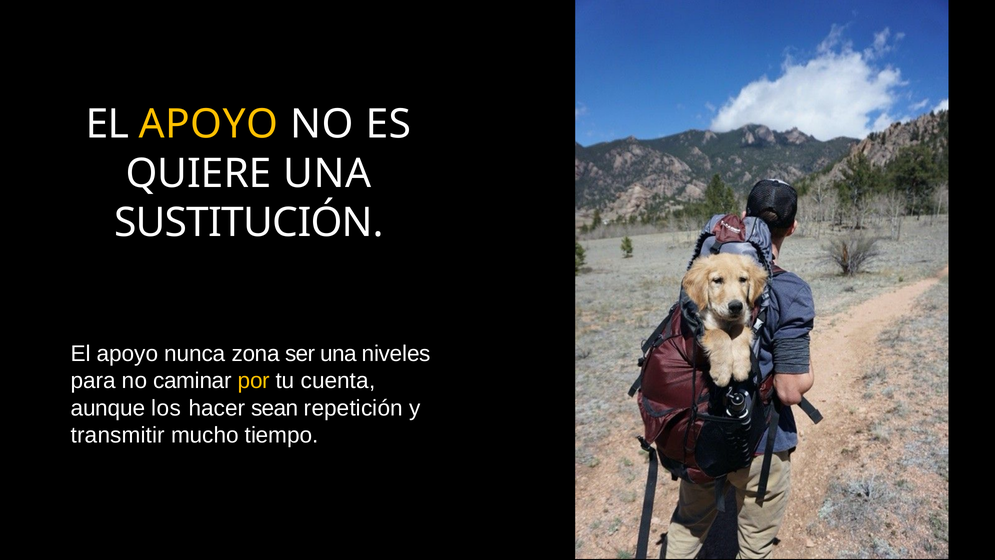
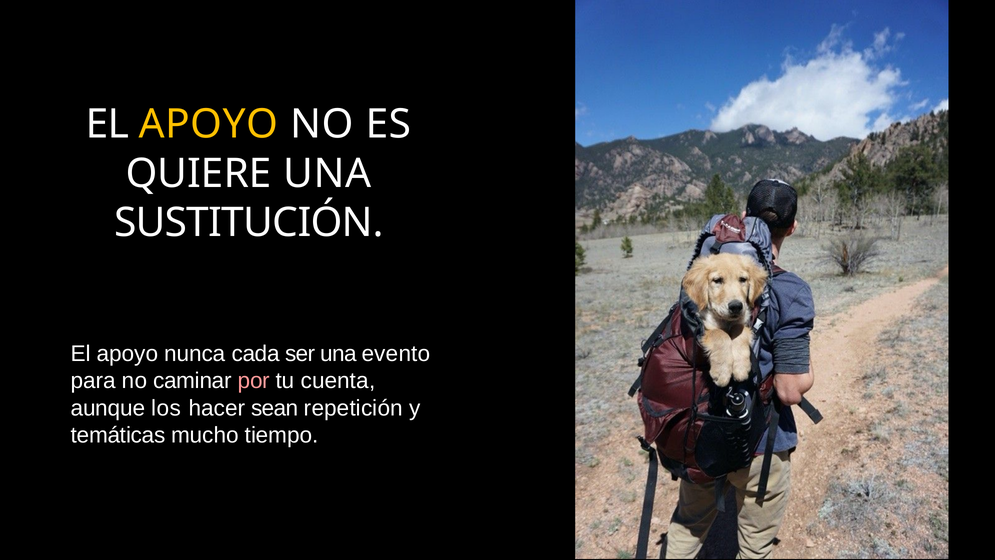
zona: zona -> cada (256, 354)
niveles: niveles -> evento (396, 354)
por colour: yellow -> pink (254, 381)
transmitir: transmitir -> temáticas (118, 435)
